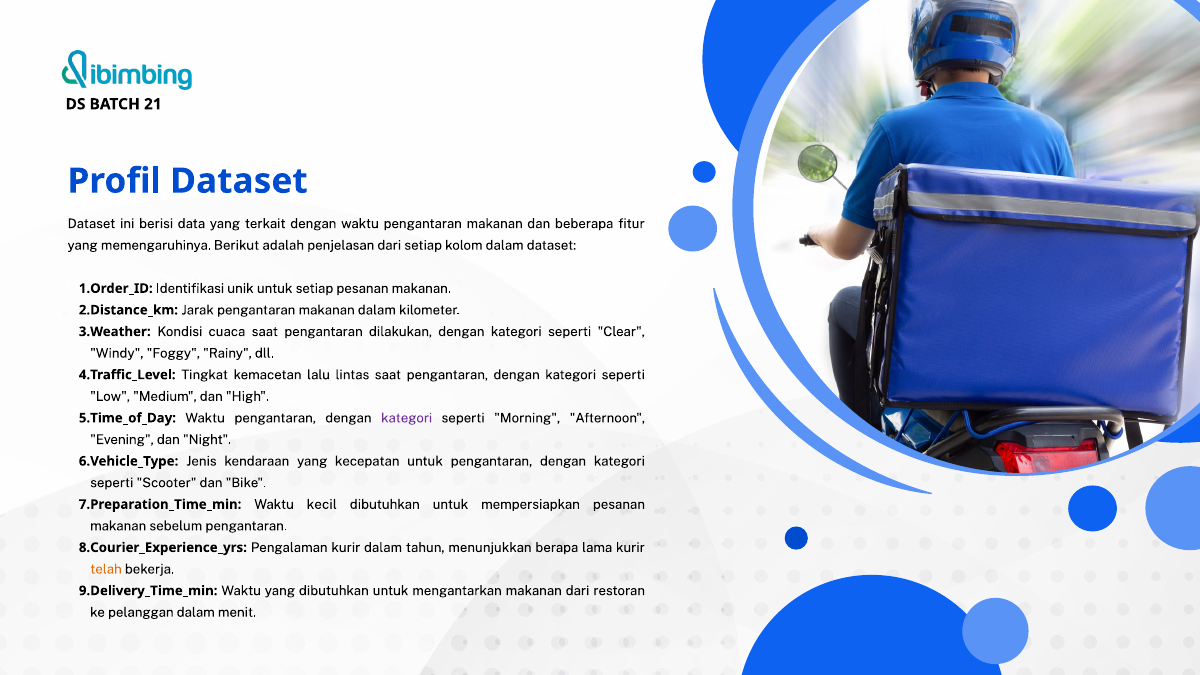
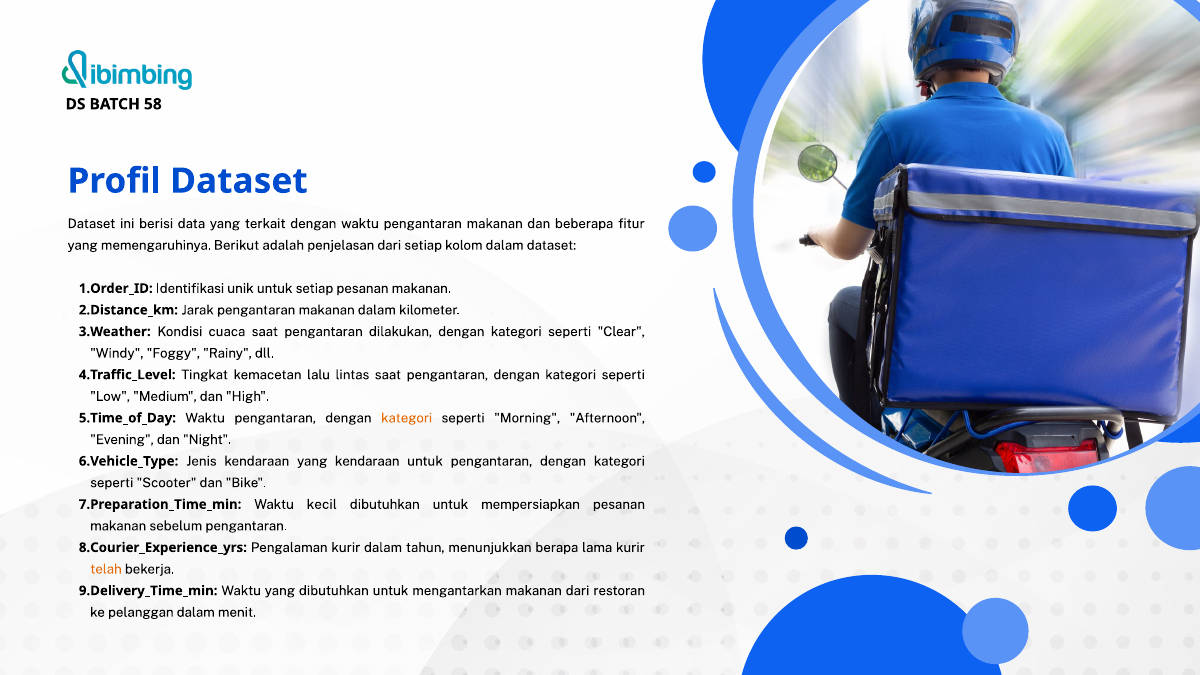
21: 21 -> 58 (153, 104)
kategori colour: purple -> orange (407, 418)
yang kecepatan: kecepatan -> kendaraan (367, 461)
